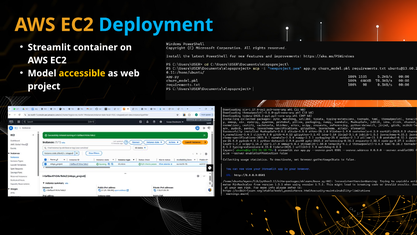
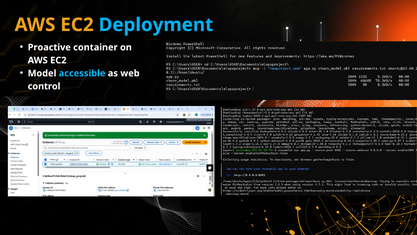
Streamlit: Streamlit -> Proactive (49, 47)
accessible colour: yellow -> light blue (82, 73)
project: project -> control (44, 86)
